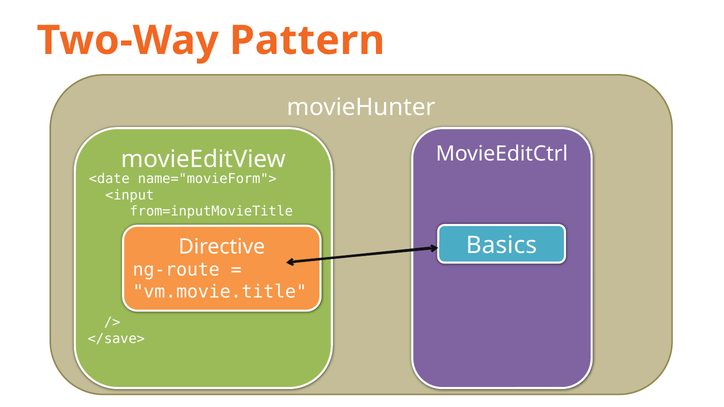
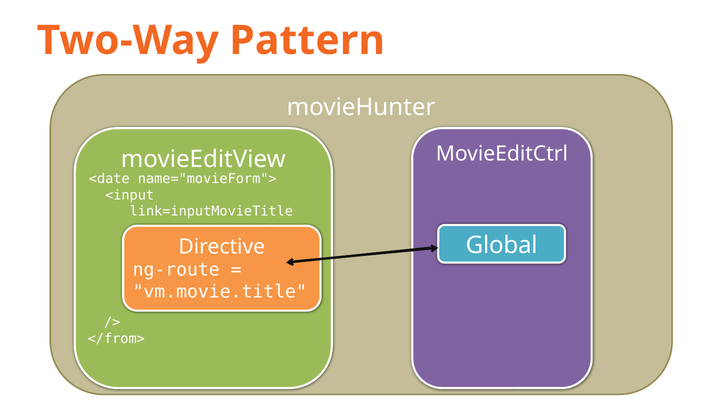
from=inputMovieTitle: from=inputMovieTitle -> link=inputMovieTitle (211, 212)
Basics: Basics -> Global (502, 246)
</save>: </save> -> </from> (116, 339)
